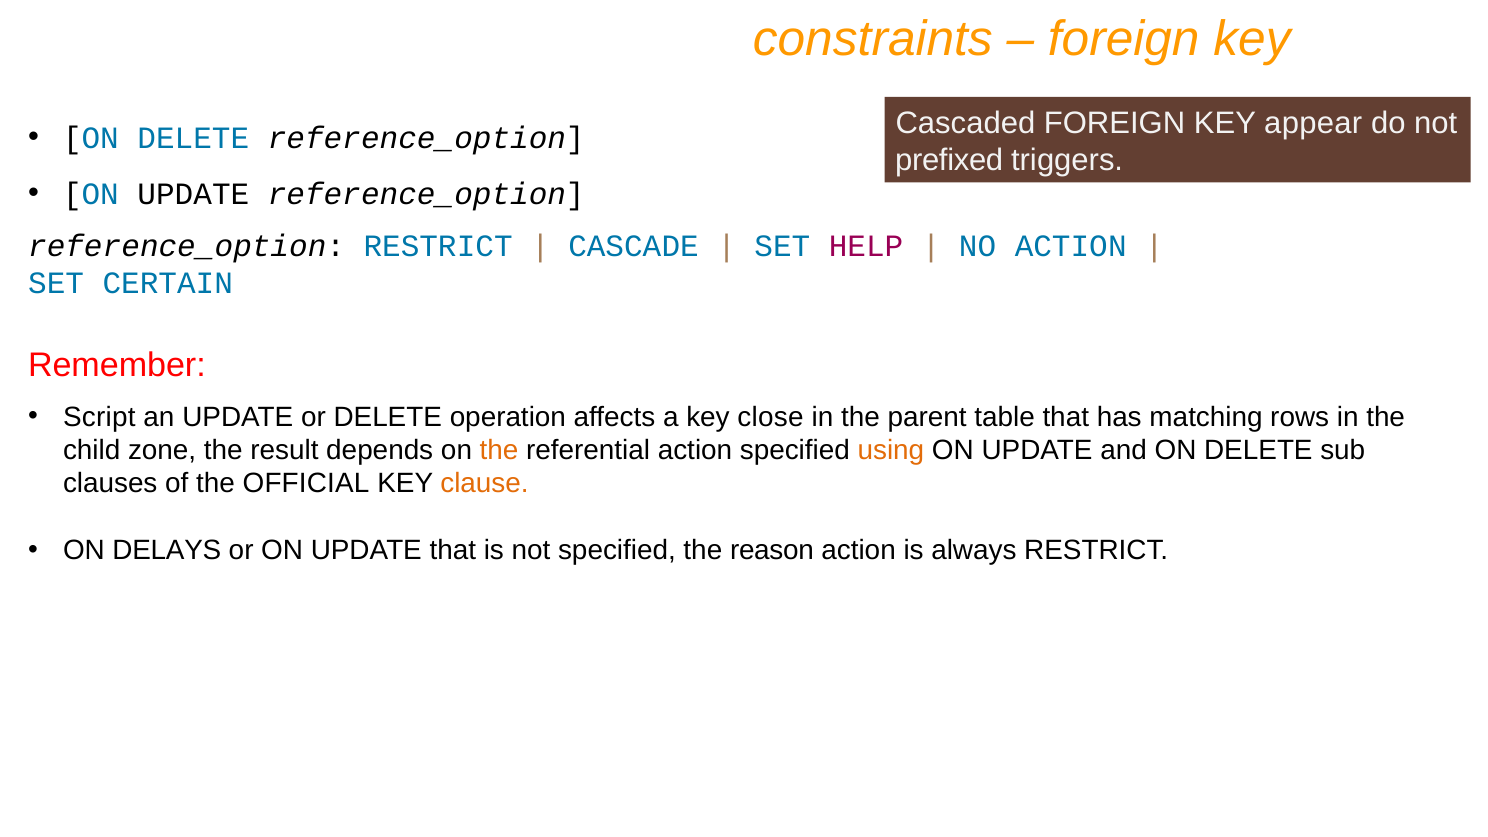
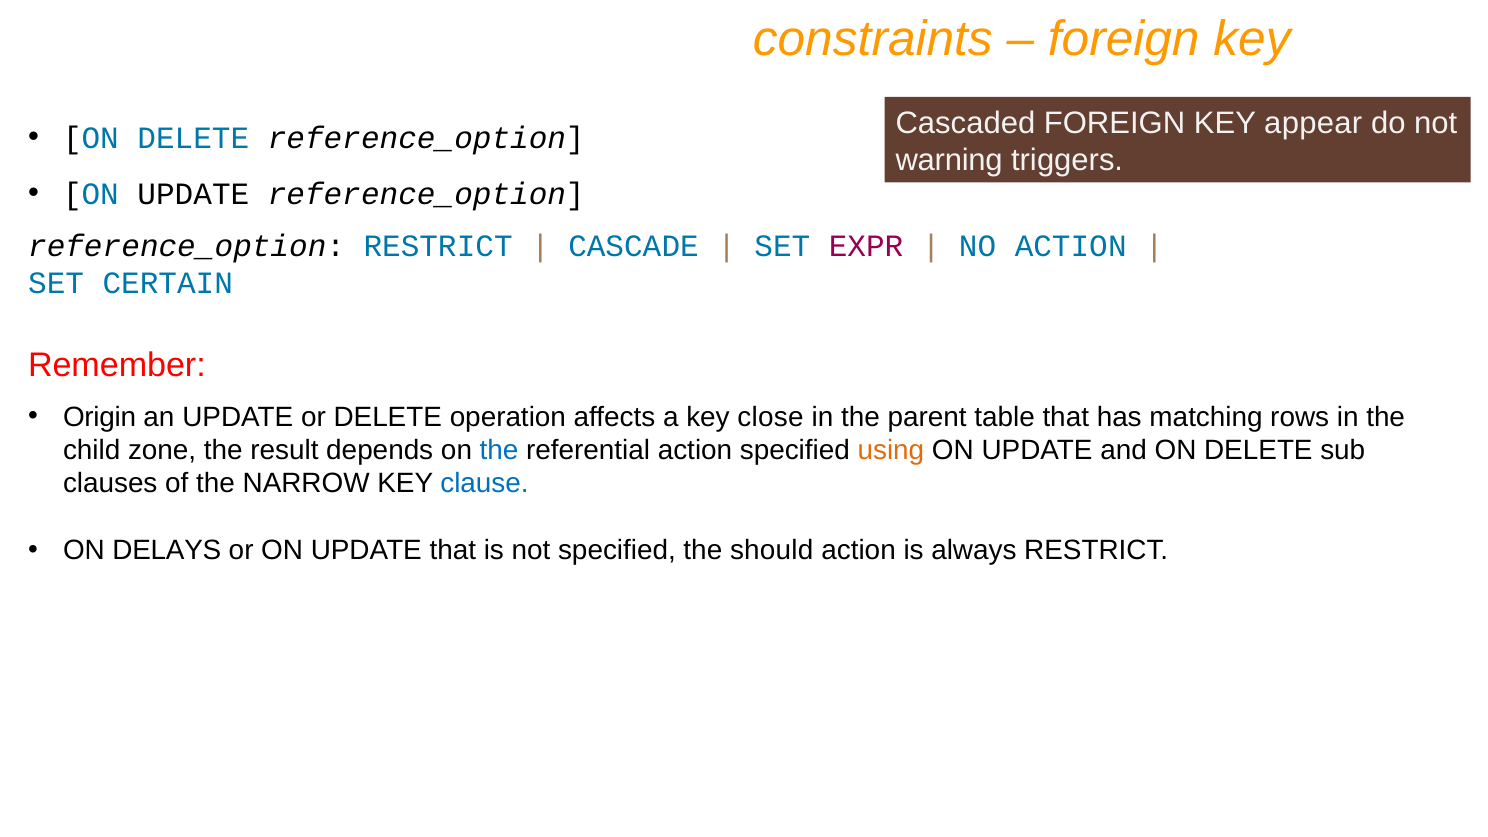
prefixed: prefixed -> warning (949, 160)
HELP: HELP -> EXPR (866, 246)
Script: Script -> Origin (100, 417)
the colour: orange -> blue (499, 450)
OFFICIAL: OFFICIAL -> NARROW (306, 484)
clause colour: orange -> blue (484, 484)
reason: reason -> should (772, 551)
